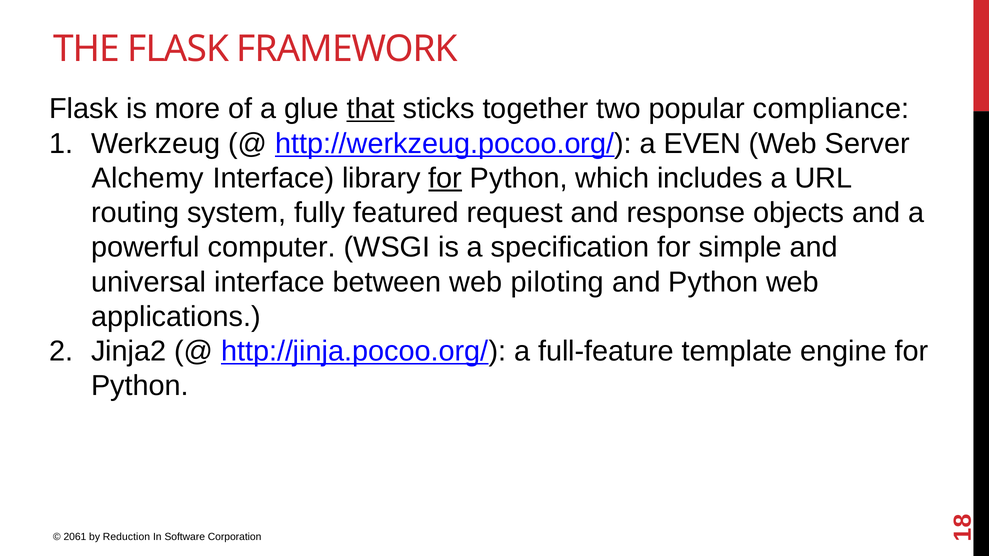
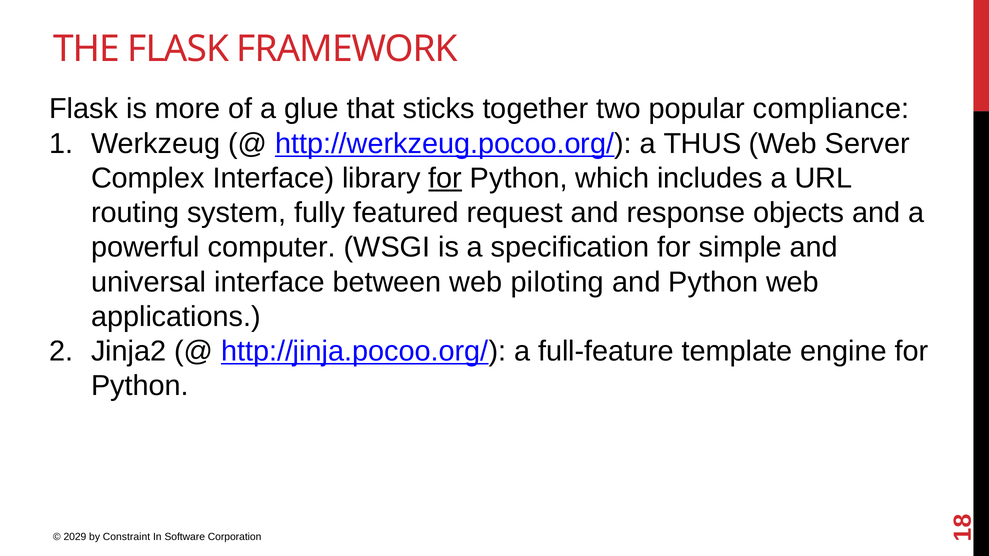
that underline: present -> none (371, 109)
EVEN: EVEN -> THUS (702, 144)
Alchemy: Alchemy -> Complex (148, 178)
2061: 2061 -> 2029 (75, 537)
Reduction: Reduction -> Constraint (126, 537)
